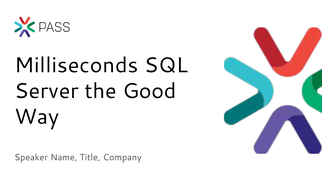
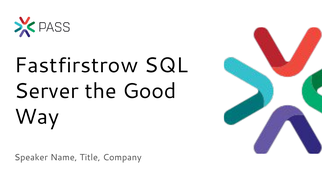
Milliseconds: Milliseconds -> Fastfirstrow (76, 65)
